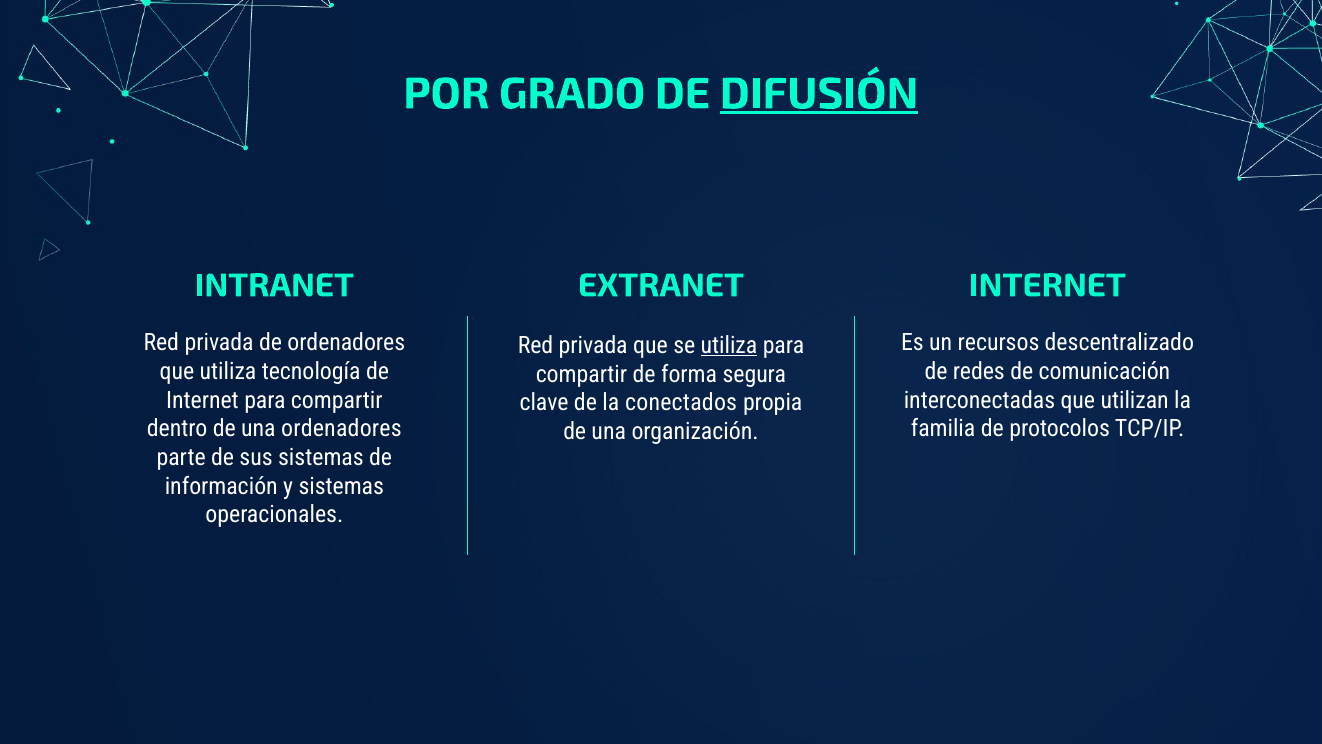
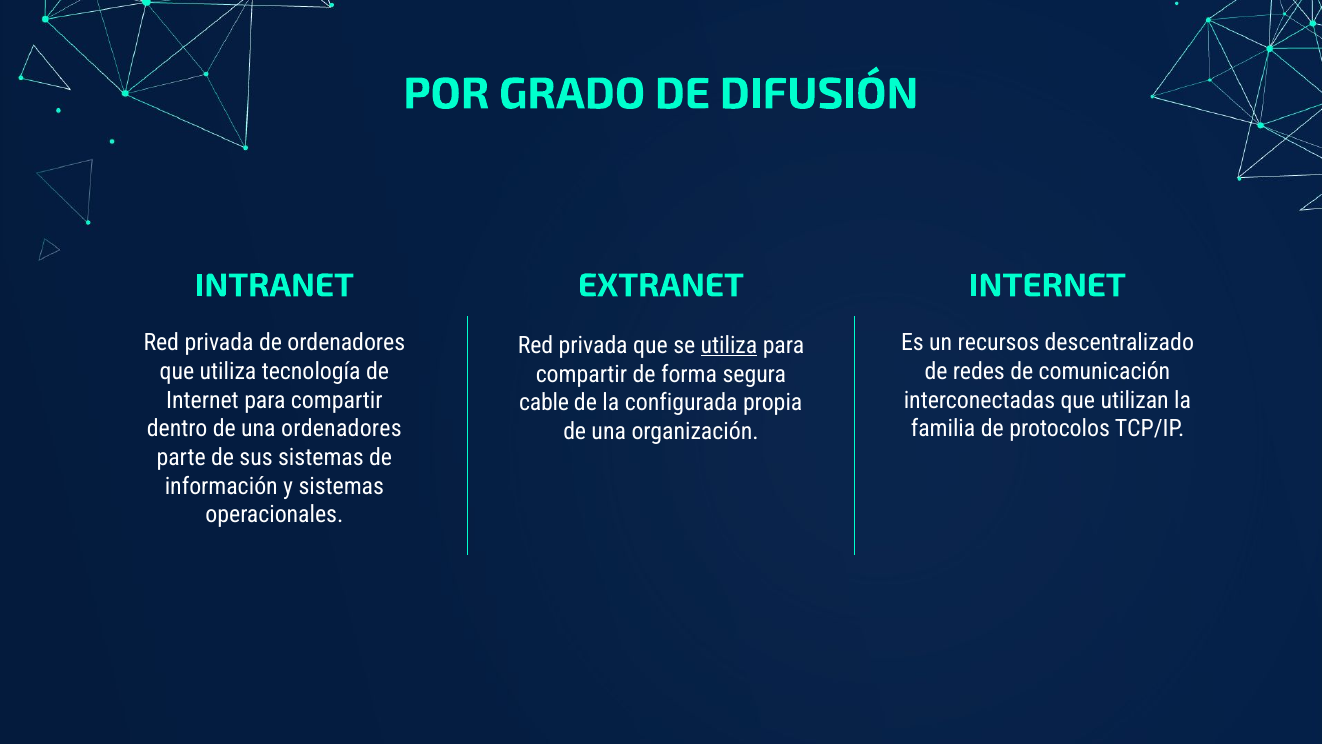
DIFUSIÓN underline: present -> none (819, 94)
clave: clave -> cable (544, 403)
conectados: conectados -> configurada (681, 403)
